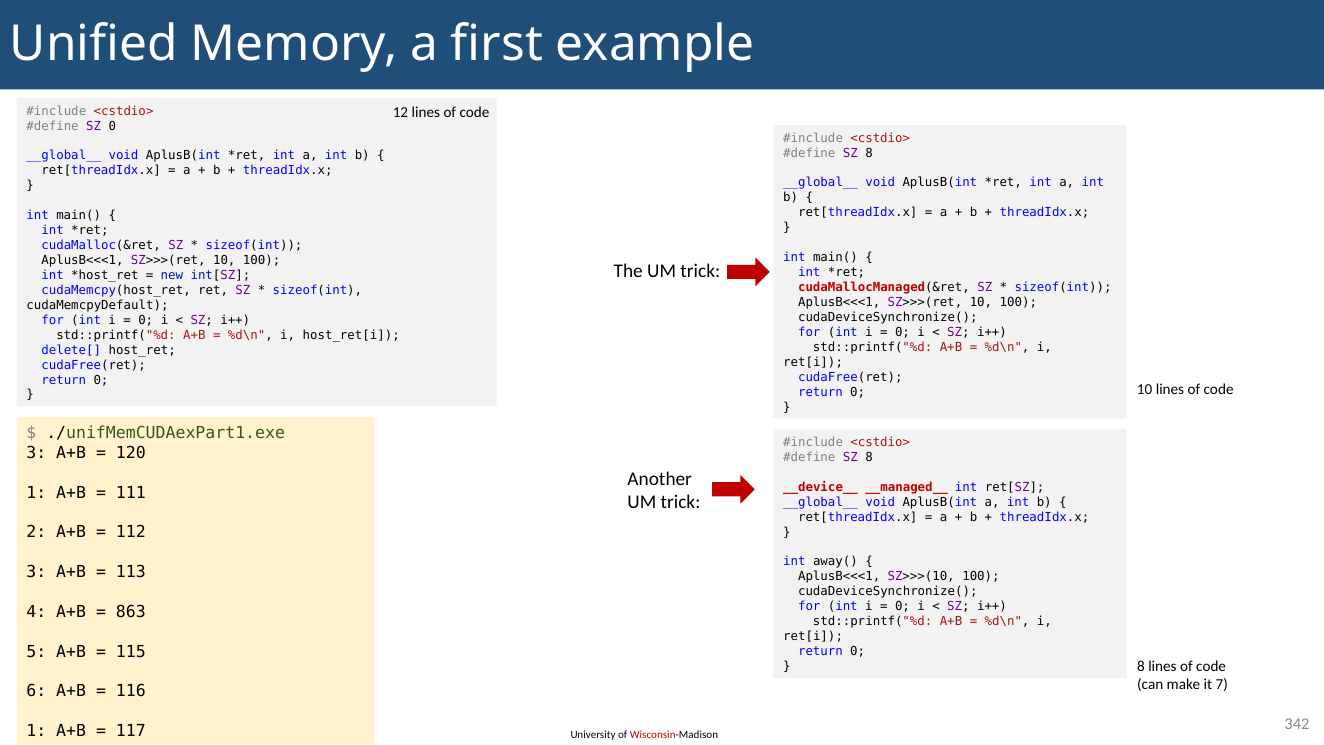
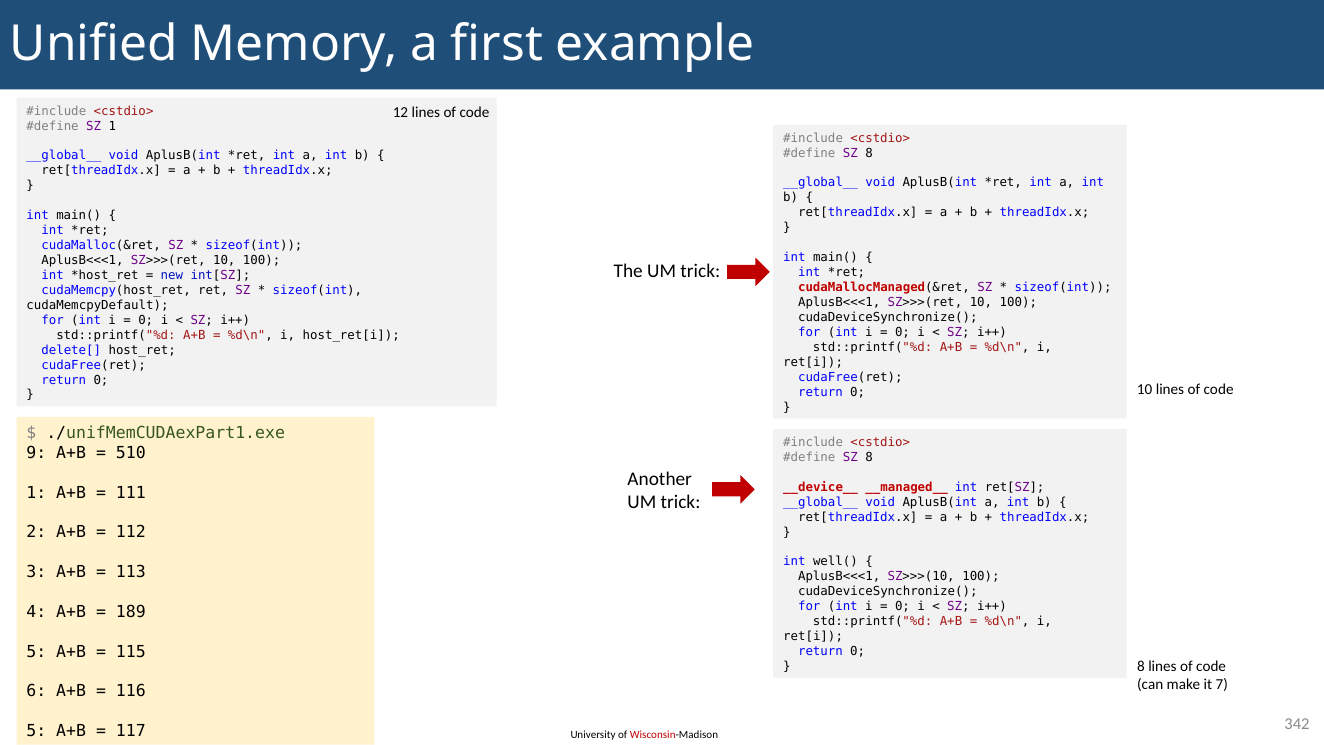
SZ 0: 0 -> 1 (112, 126)
3: 3 -> 9 (36, 453)
120: 120 -> 510 (131, 453)
away(: away( -> well( (835, 562)
863: 863 -> 189 (131, 612)
1: 1 -> 5 (36, 731)
